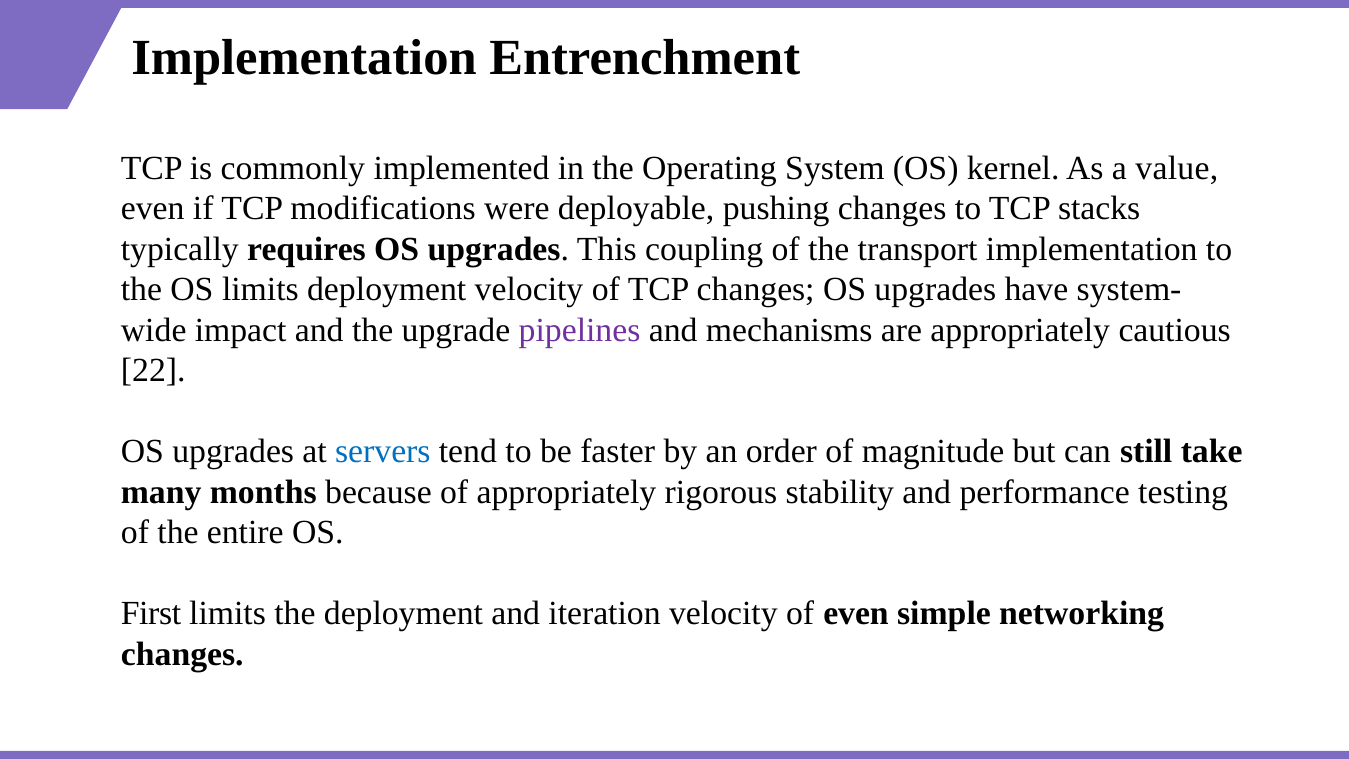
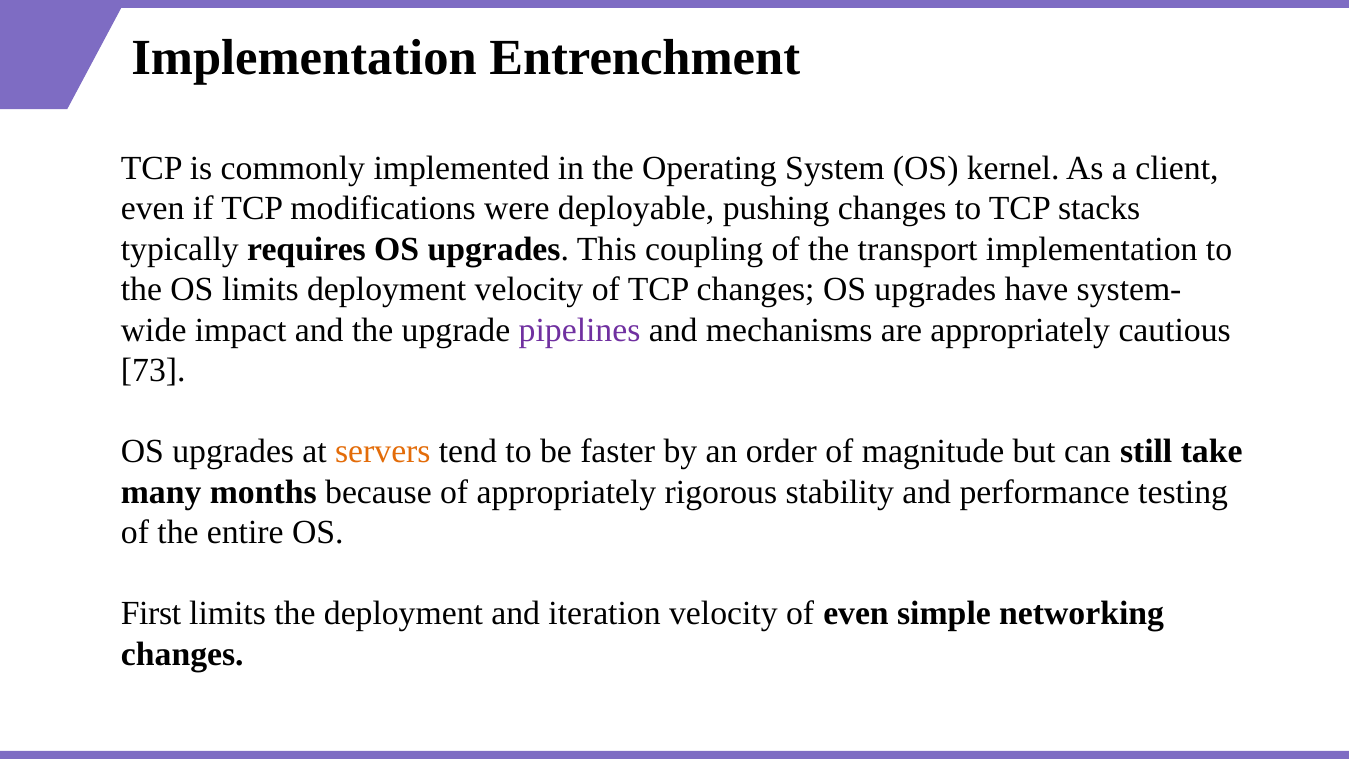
value: value -> client (1177, 168)
22: 22 -> 73 (153, 370)
servers colour: blue -> orange (383, 451)
